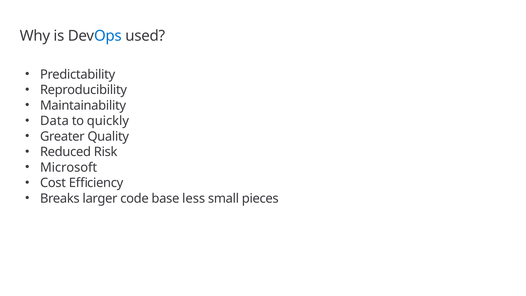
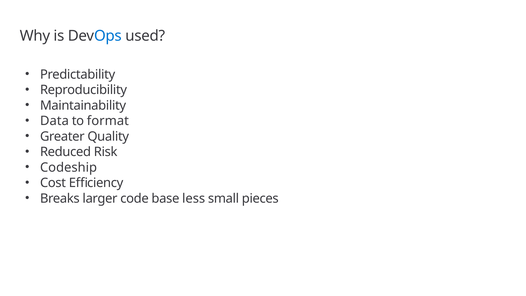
quickly: quickly -> format (108, 121)
Microsoft: Microsoft -> Codeship (69, 167)
